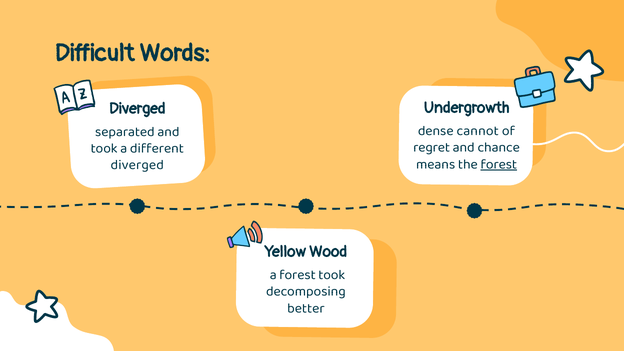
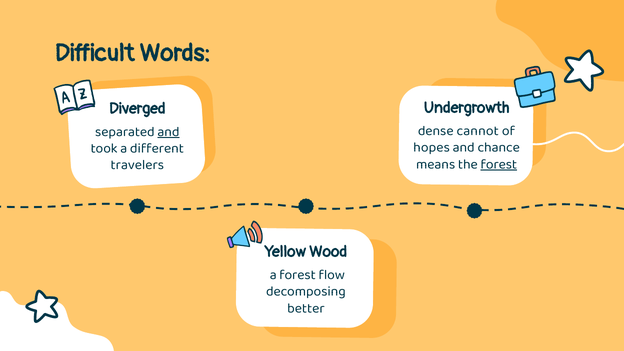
and underline: none -> present (168, 132)
regret: regret -> hopes (431, 147)
diverged: diverged -> travelers (137, 165)
forest took: took -> flow (332, 275)
